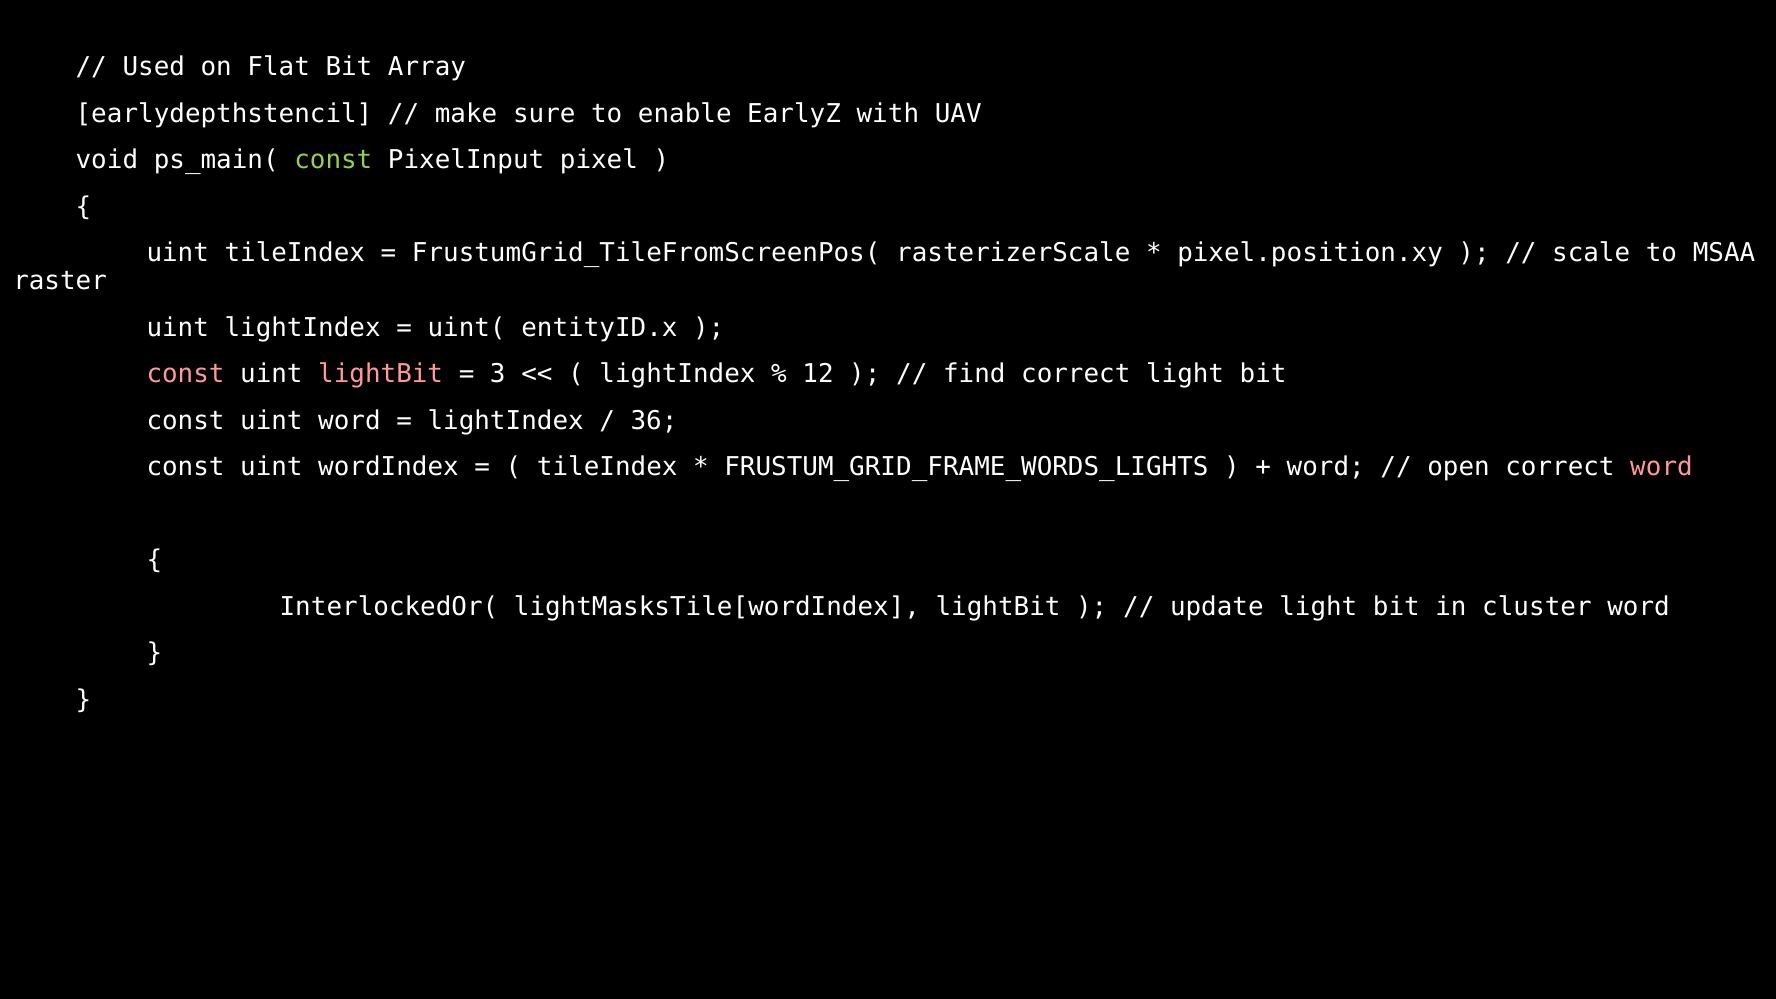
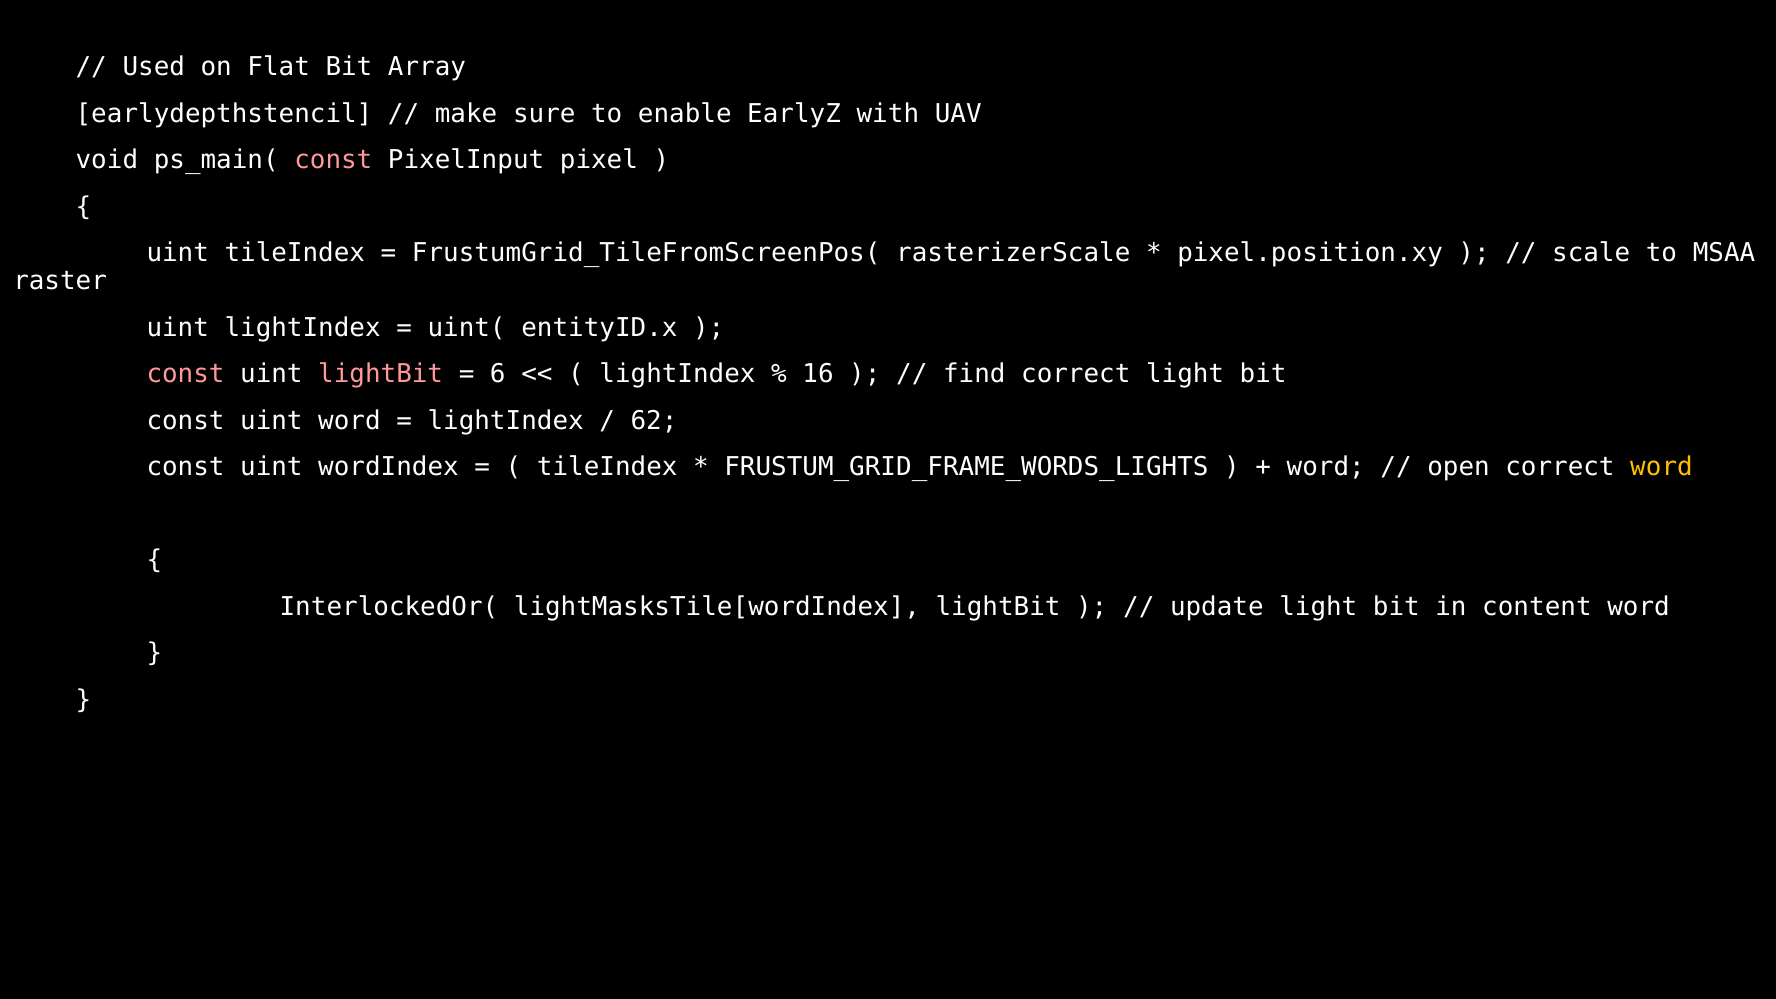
const colour: light green -> pink (333, 160)
3: 3 -> 6 (498, 374)
12: 12 -> 16 (818, 374)
36: 36 -> 62 (654, 421)
word colour: pink -> yellow (1661, 467)
cluster: cluster -> content (1537, 607)
